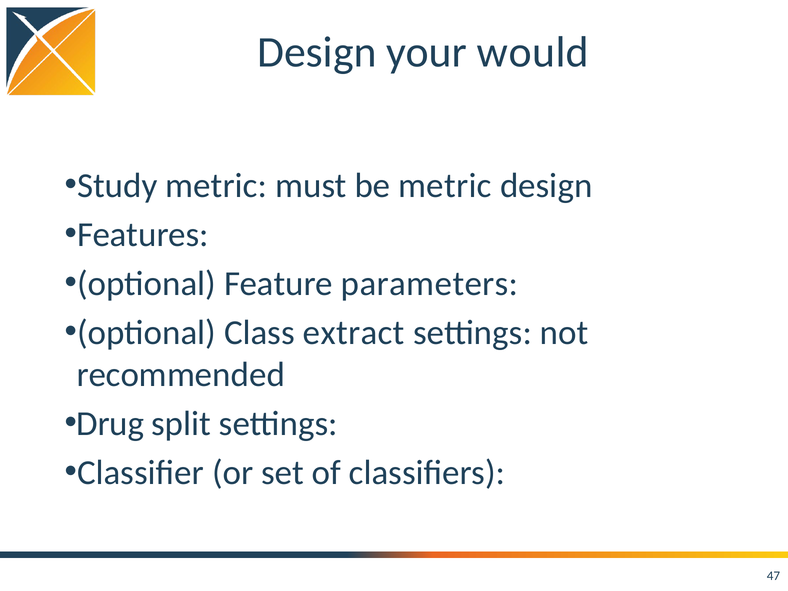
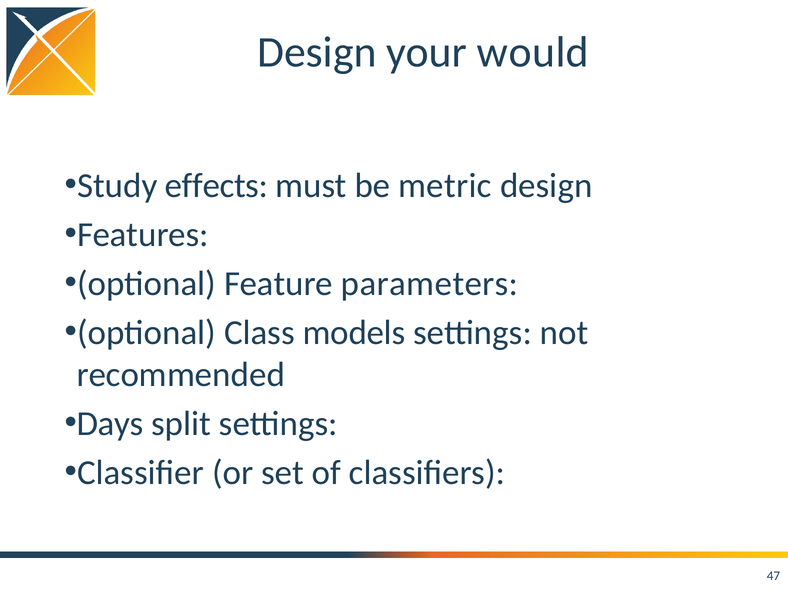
Study metric: metric -> effects (216, 185)
extract: extract -> models (354, 333)
Drug: Drug -> Days (110, 424)
